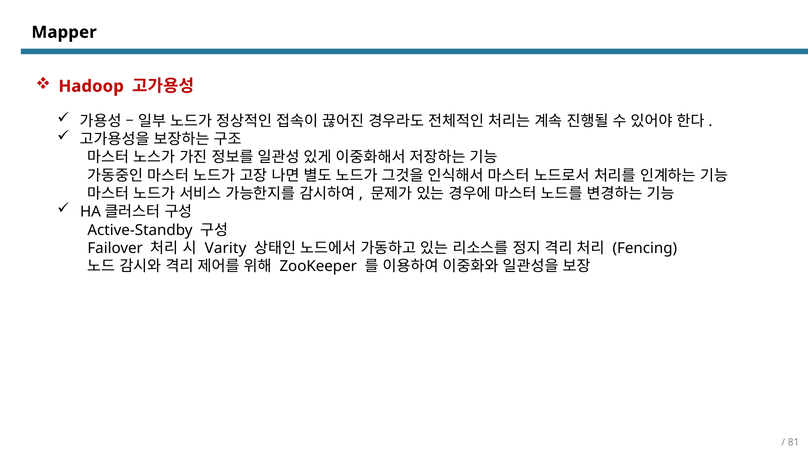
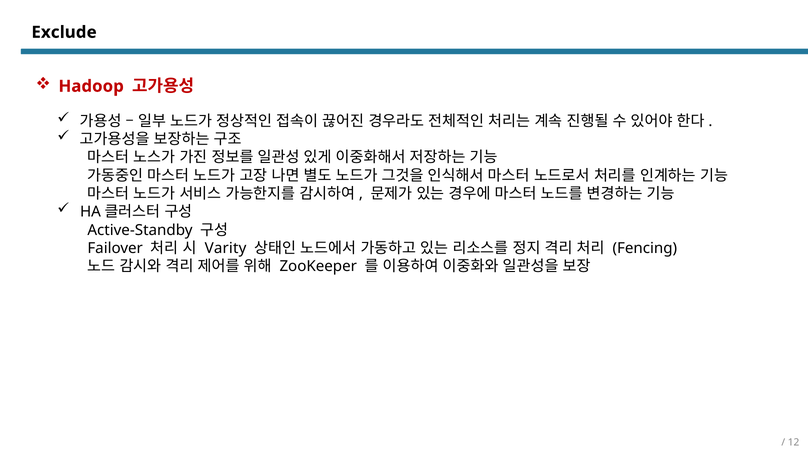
Mapper: Mapper -> Exclude (64, 32)
81: 81 -> 12 (794, 443)
